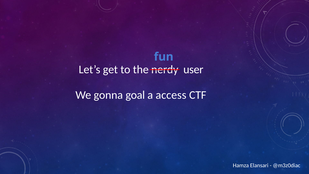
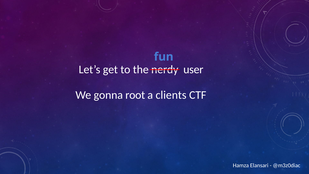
goal: goal -> root (135, 95)
access: access -> clients (171, 95)
